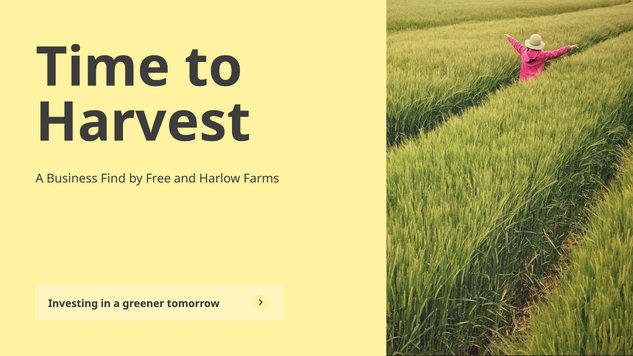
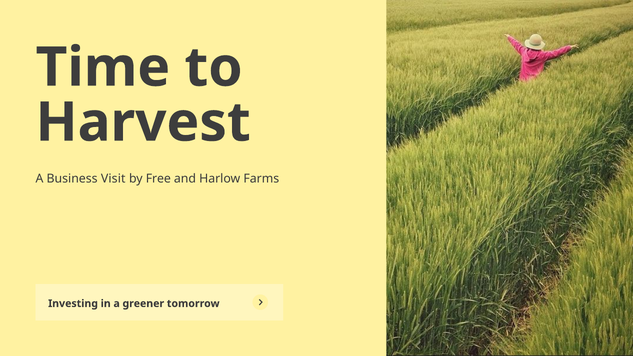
Find: Find -> Visit (113, 178)
